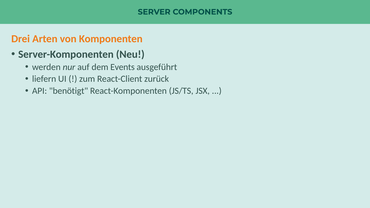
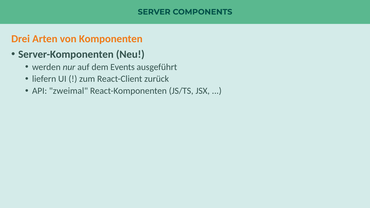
benötigt: benötigt -> zweimal (69, 91)
